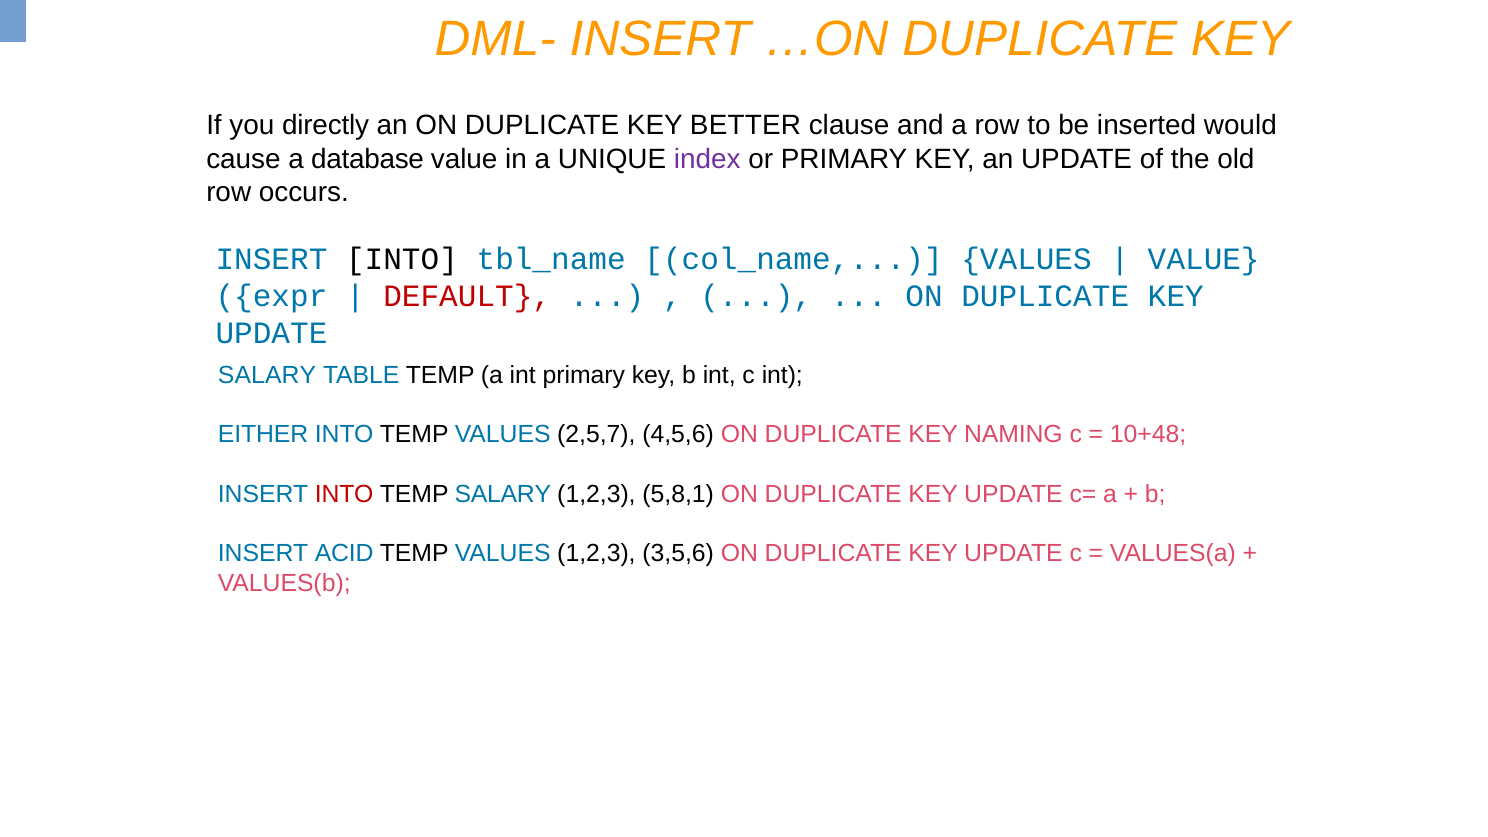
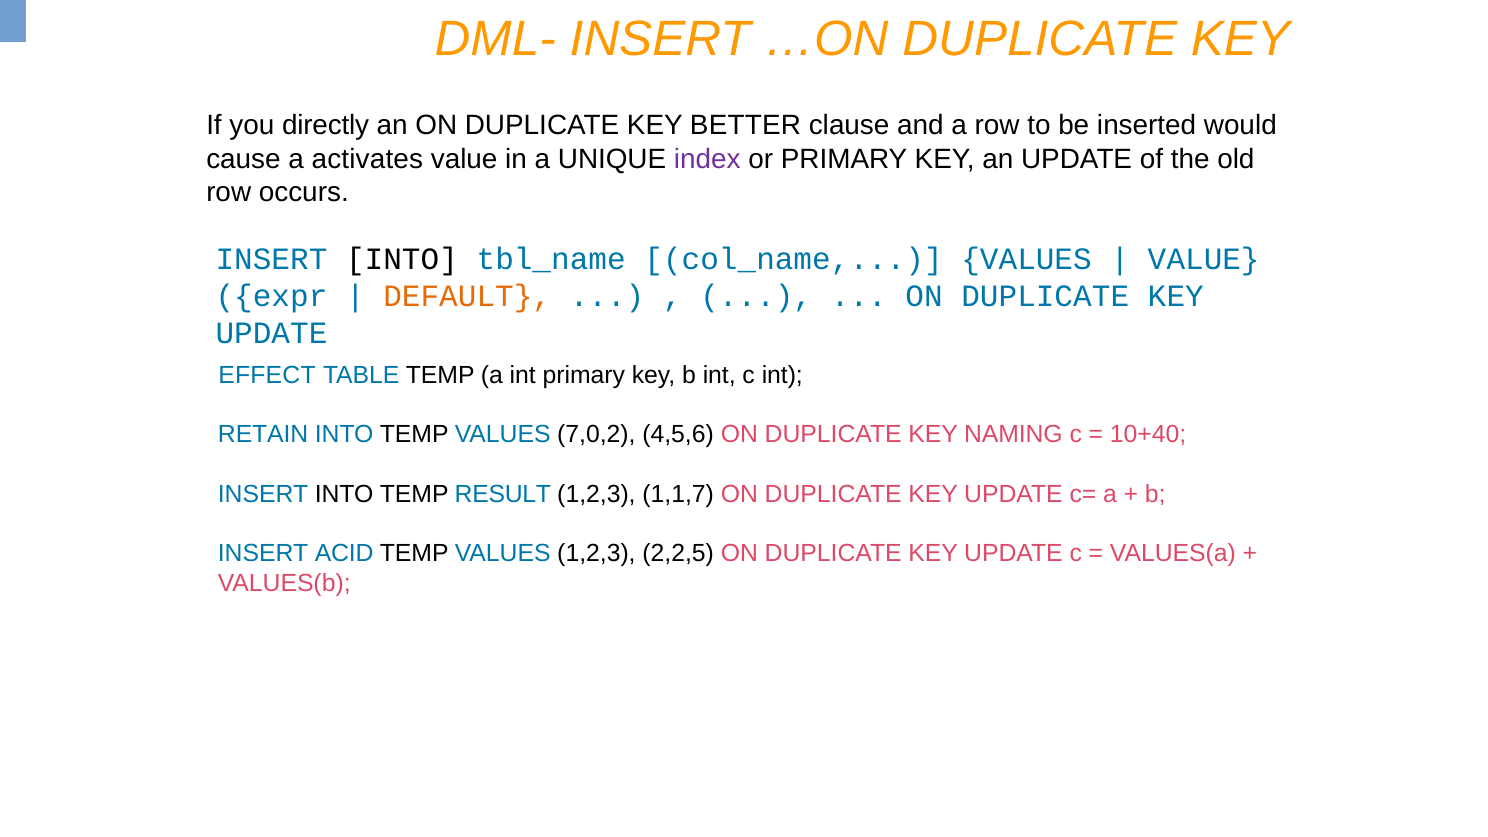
database: database -> activates (367, 159)
DEFAULT colour: red -> orange (467, 296)
SALARY: SALARY -> EFFECT (267, 375)
EITHER: EITHER -> RETAIN (263, 434)
2,5,7: 2,5,7 -> 7,0,2 (596, 434)
10+48: 10+48 -> 10+40 (1148, 434)
INTO colour: red -> black (344, 494)
TEMP SALARY: SALARY -> RESULT (503, 494)
5,8,1: 5,8,1 -> 1,1,7 (678, 494)
3,5,6: 3,5,6 -> 2,2,5 (678, 553)
